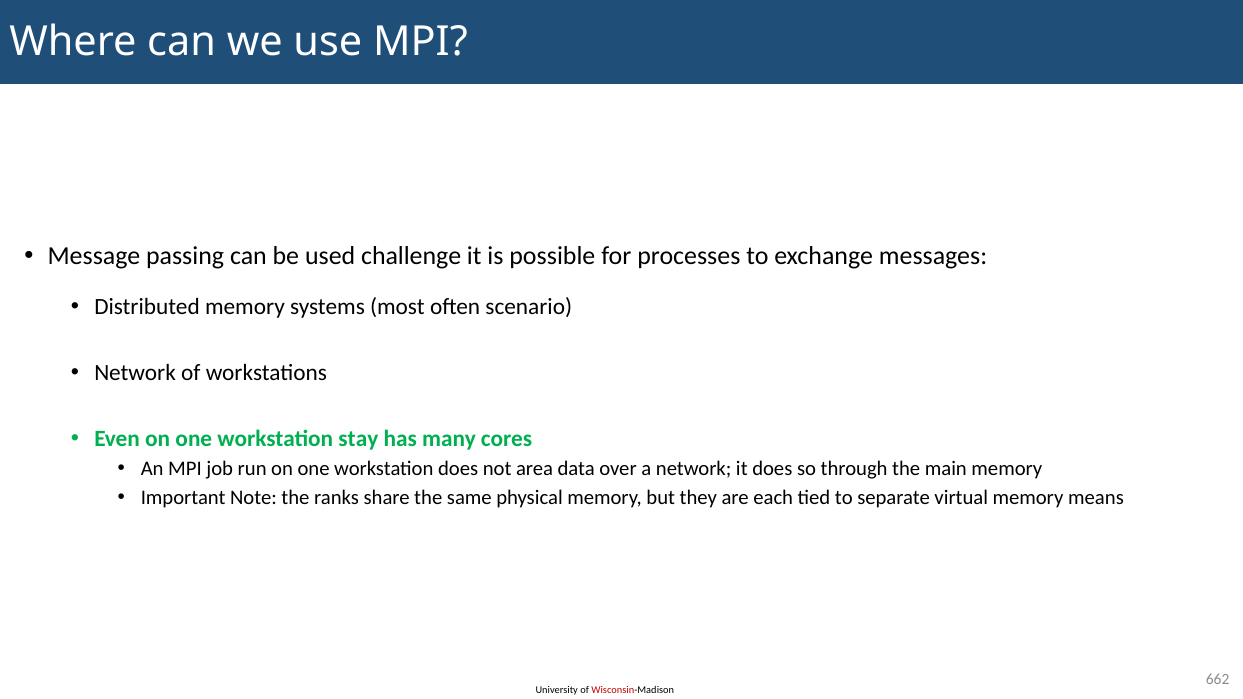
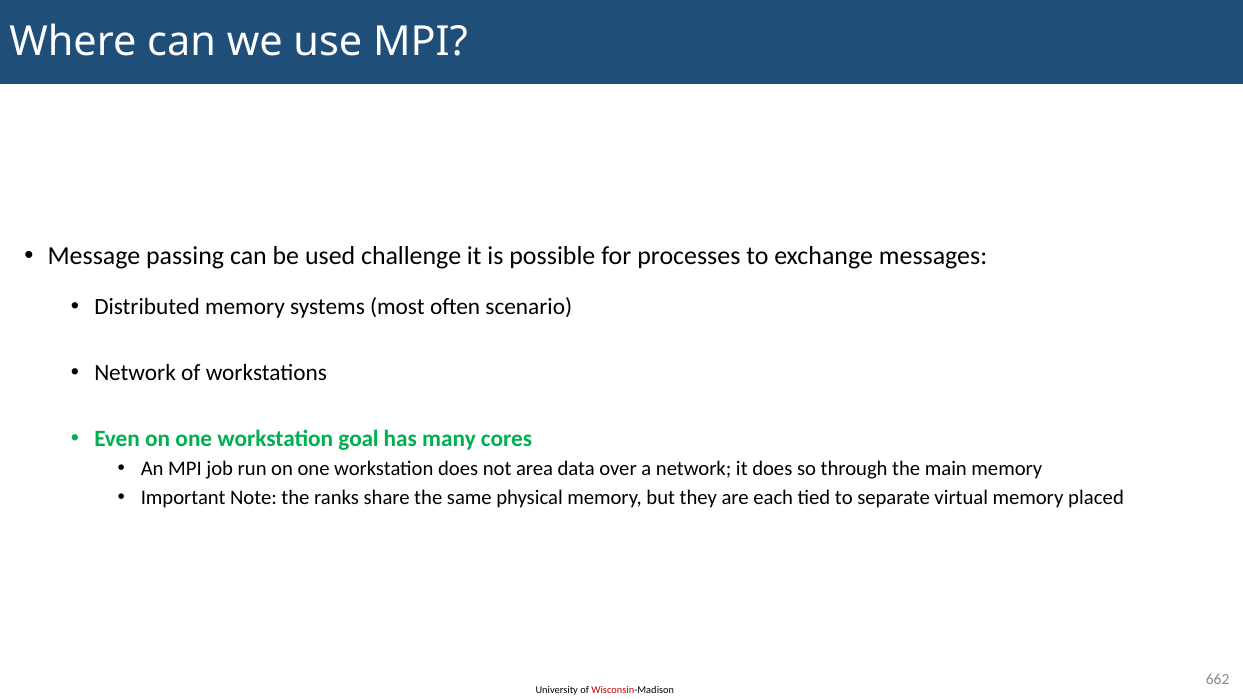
stay: stay -> goal (359, 439)
means: means -> placed (1096, 498)
